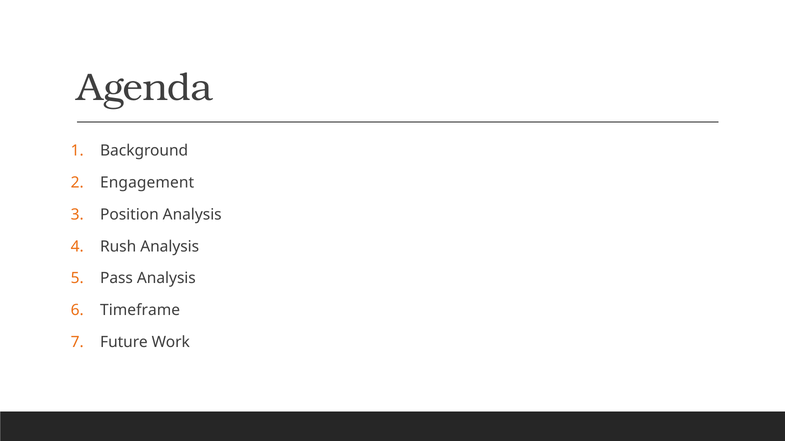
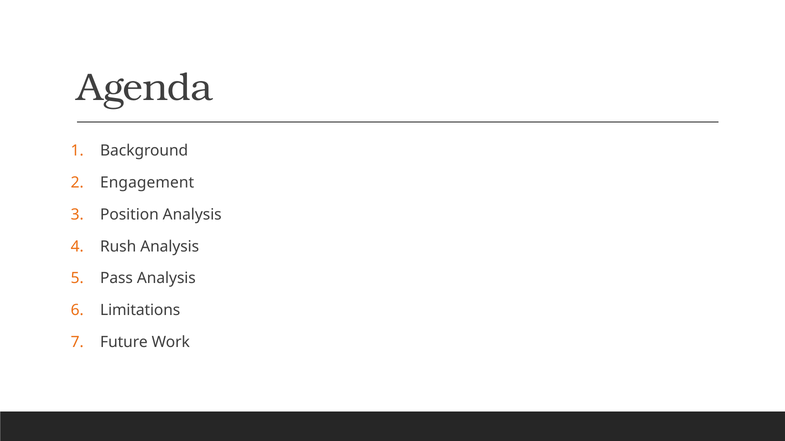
Timeframe: Timeframe -> Limitations (140, 311)
